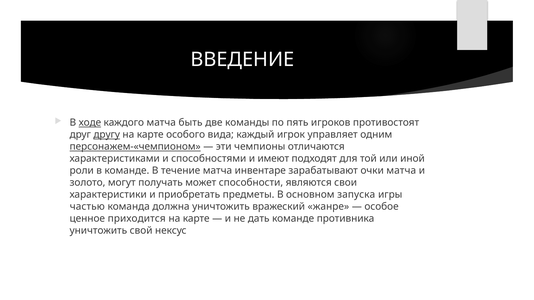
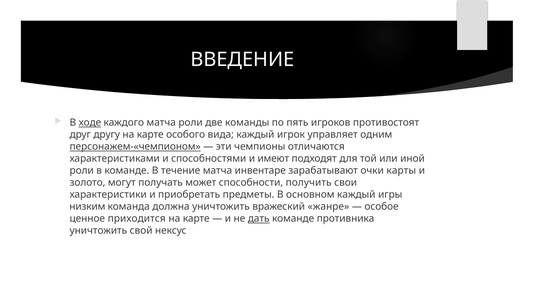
матча быть: быть -> роли (191, 123)
другу underline: present -> none (107, 135)
очки матча: матча -> карты (401, 171)
являются: являются -> получить (309, 183)
основном запуска: запуска -> каждый (356, 195)
частью: частью -> низким (87, 207)
дать underline: none -> present (259, 219)
